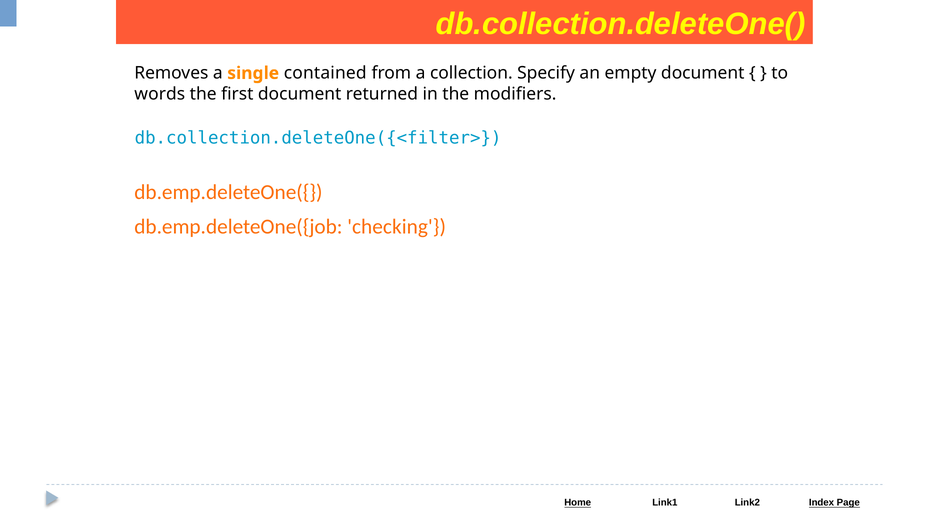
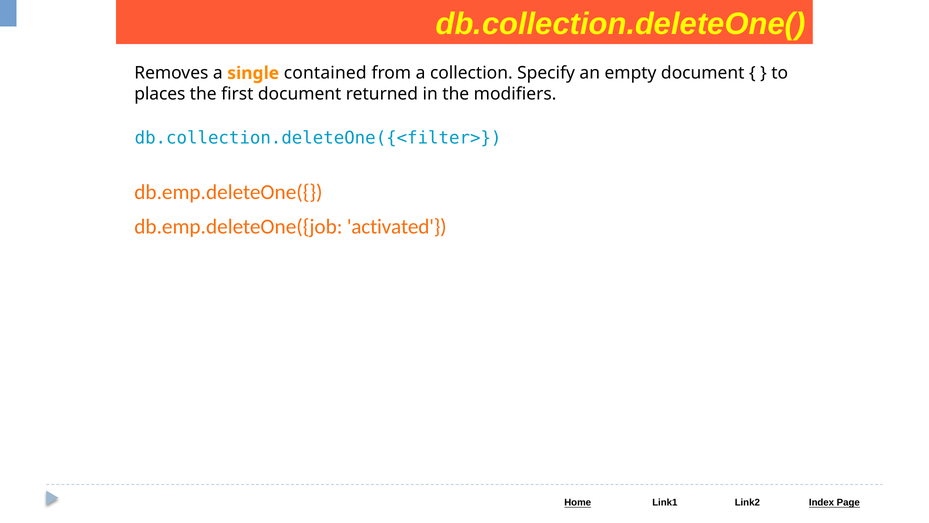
words: words -> places (160, 94)
checking: checking -> activated (397, 227)
